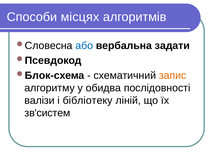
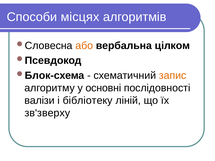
або colour: blue -> orange (84, 46)
задати: задати -> цілком (172, 46)
обидва: обидва -> основні (103, 88)
зв'систем: зв'систем -> зв'зверху (47, 113)
